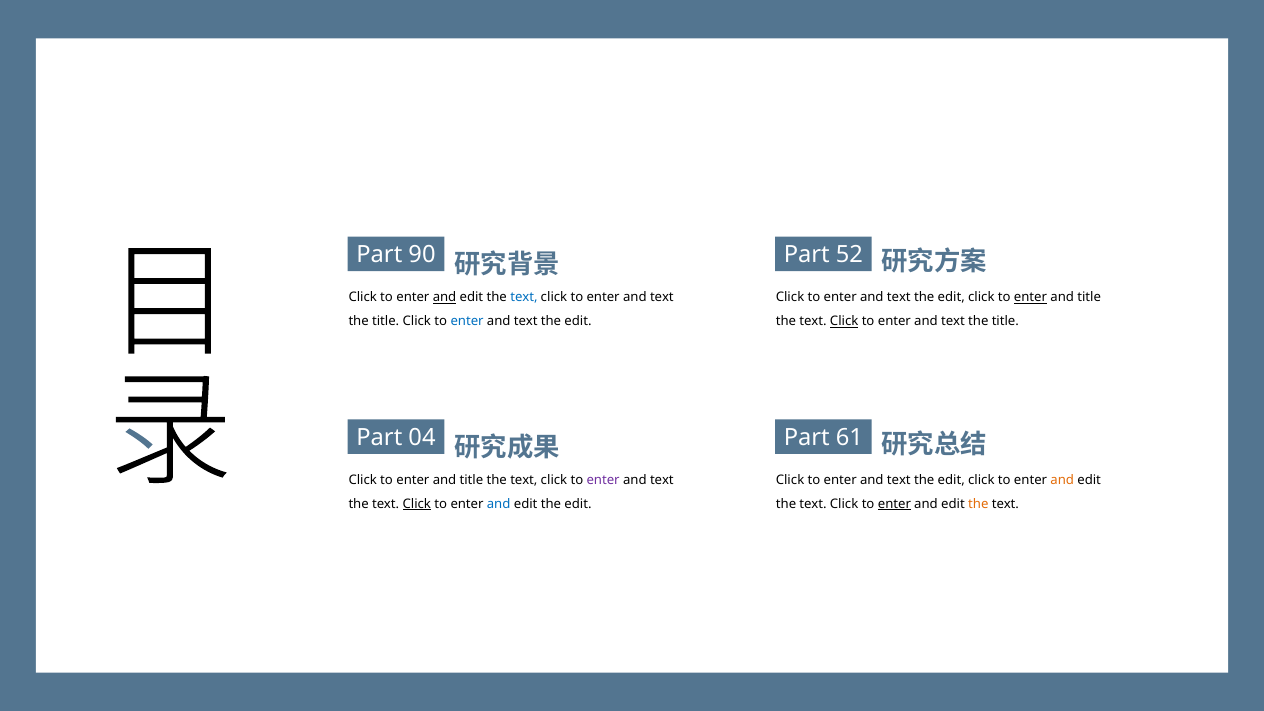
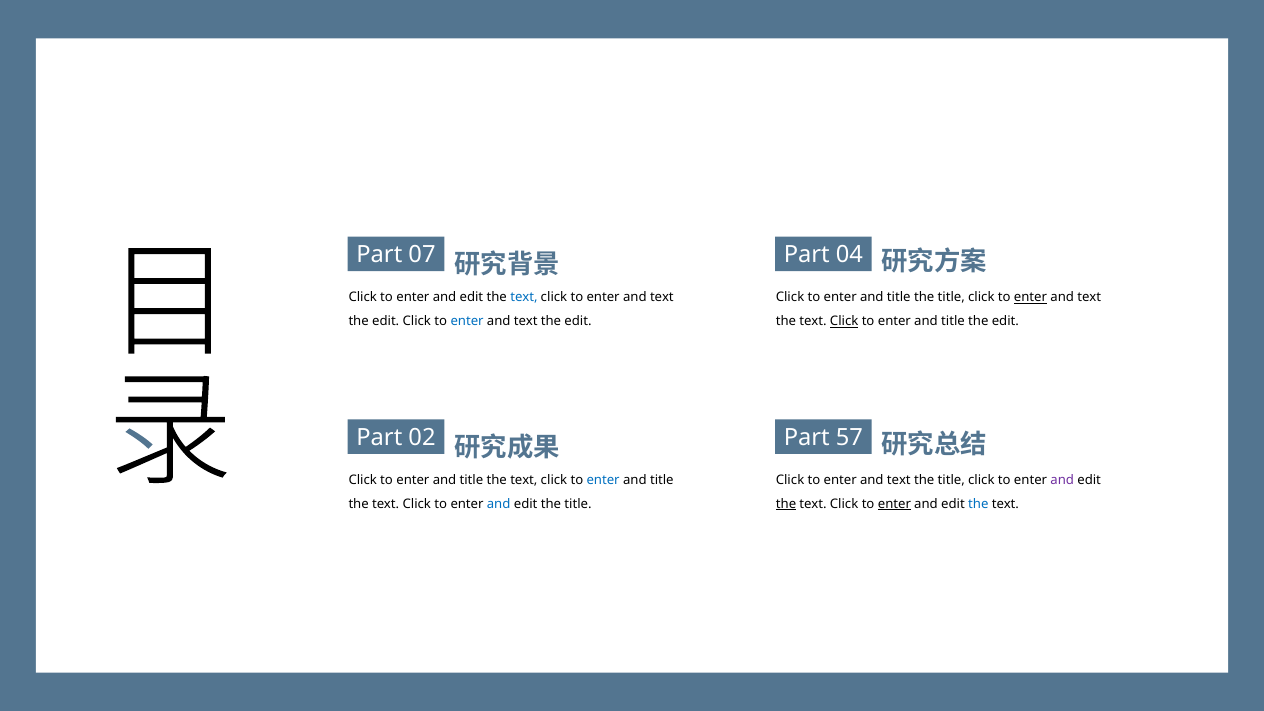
90: 90 -> 07 (422, 255)
52: 52 -> 04 (849, 255)
and underline: present -> none (445, 298)
text: text -> title (899, 298)
edit: edit -> title (951, 298)
title: title -> text (1089, 298)
title: title -> edit (386, 321)
text: text -> title (953, 321)
title: title -> edit (1005, 321)
04: 04 -> 02 (422, 437)
61: 61 -> 57 (849, 437)
enter colour: purple -> blue (603, 480)
text: text -> title (662, 480)
edit: edit -> title (951, 480)
and colour: orange -> purple (1062, 480)
Click underline: present -> none (417, 504)
edit the edit: edit -> title (578, 504)
the underline: none -> present (786, 504)
the colour: orange -> blue (978, 504)
